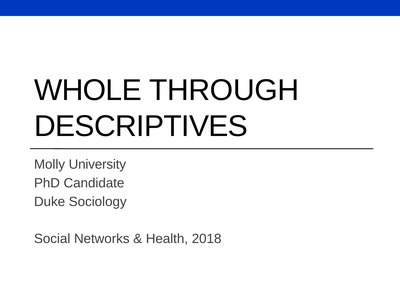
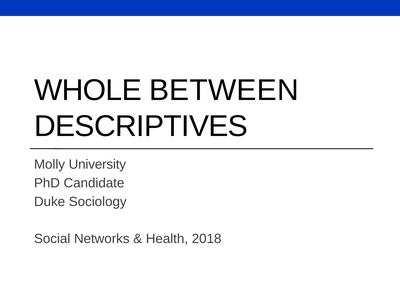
THROUGH: THROUGH -> BETWEEN (224, 90)
